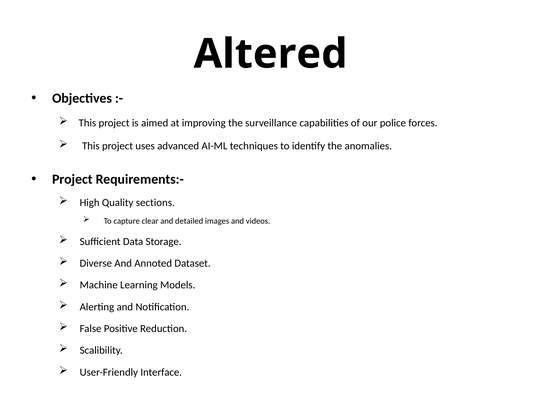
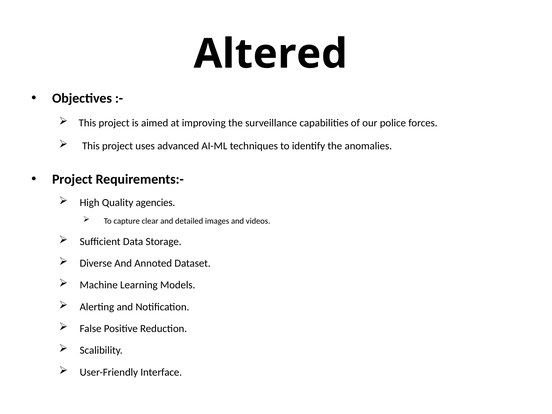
sections: sections -> agencies (155, 203)
